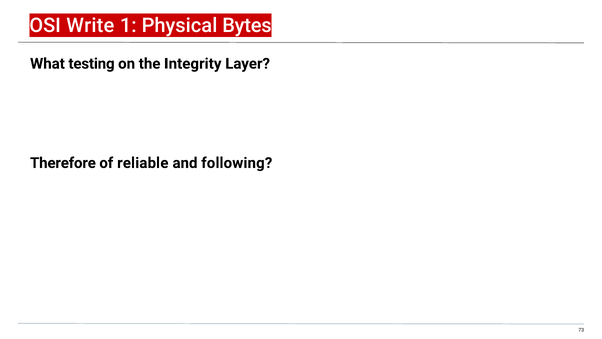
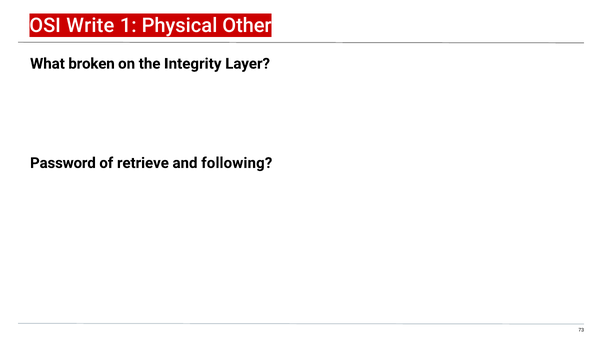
Bytes: Bytes -> Other (247, 25)
testing: testing -> broken (92, 64)
Therefore: Therefore -> Password (63, 163)
reliable: reliable -> retrieve (143, 163)
